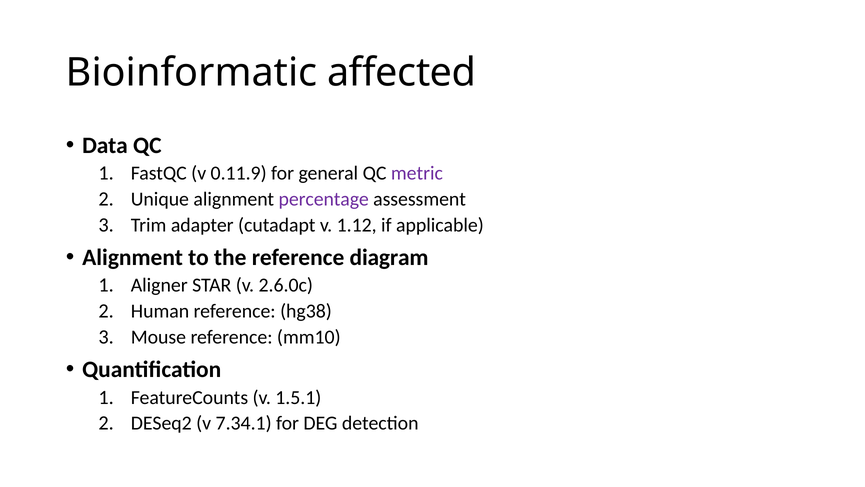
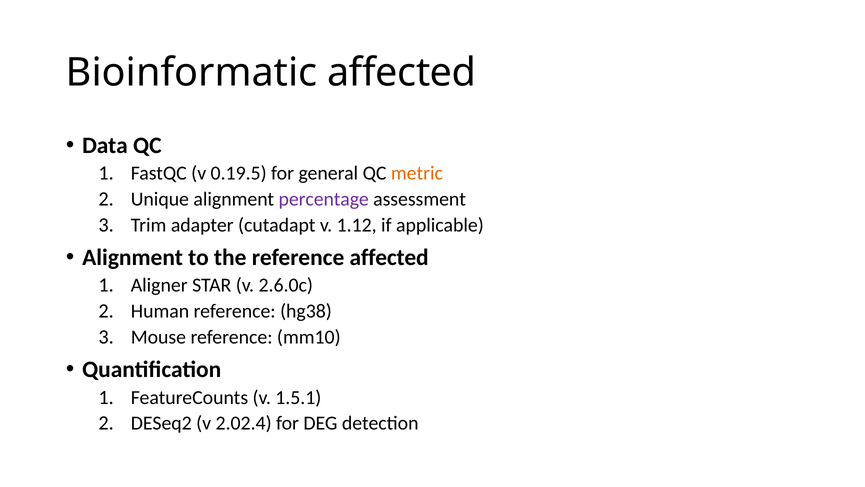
0.11.9: 0.11.9 -> 0.19.5 (239, 173)
metric colour: purple -> orange (417, 173)
reference diagram: diagram -> affected (389, 257)
7.34.1: 7.34.1 -> 2.02.4 (244, 423)
